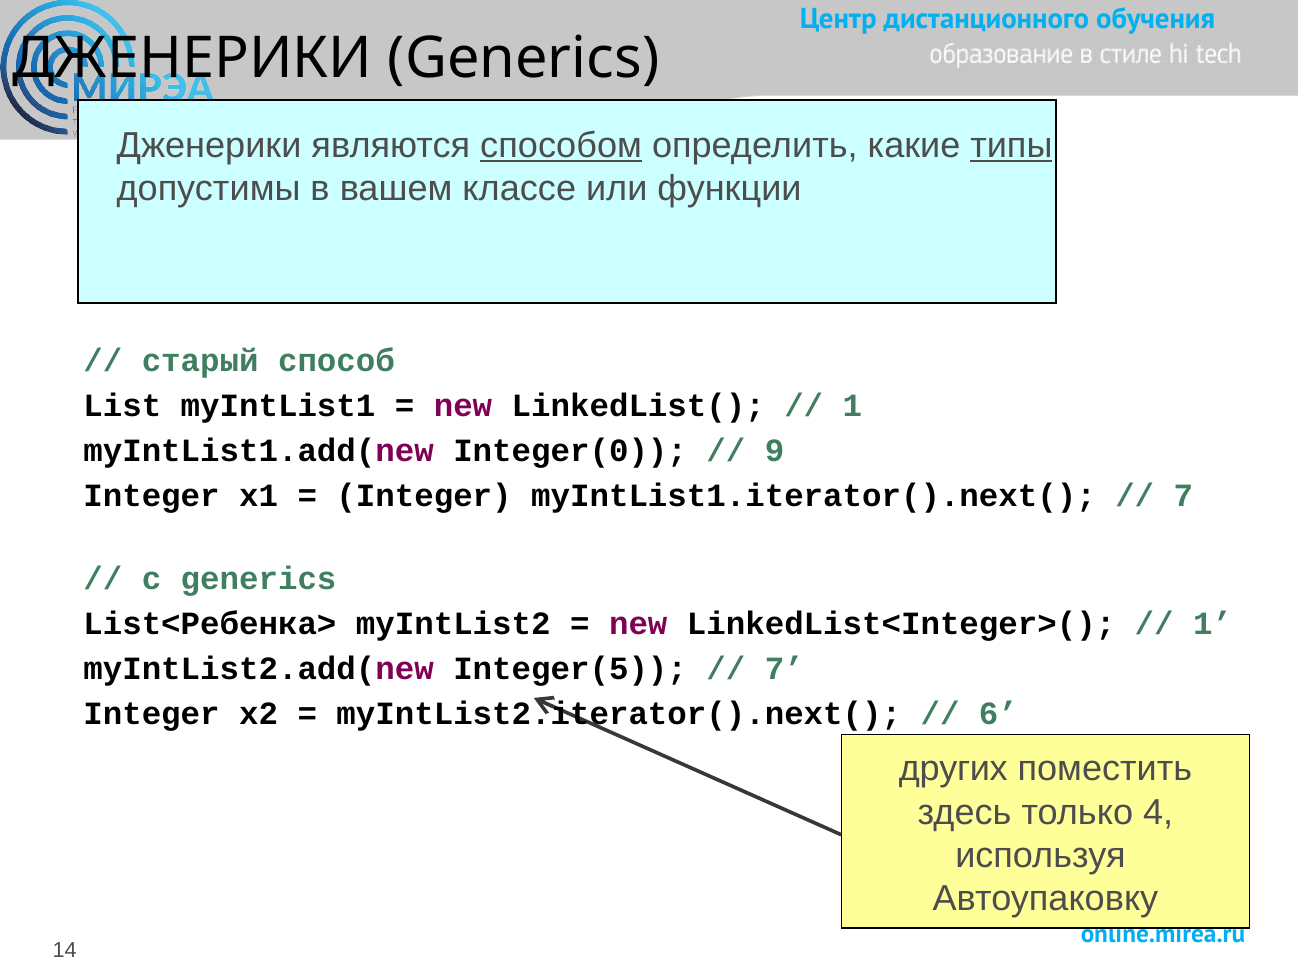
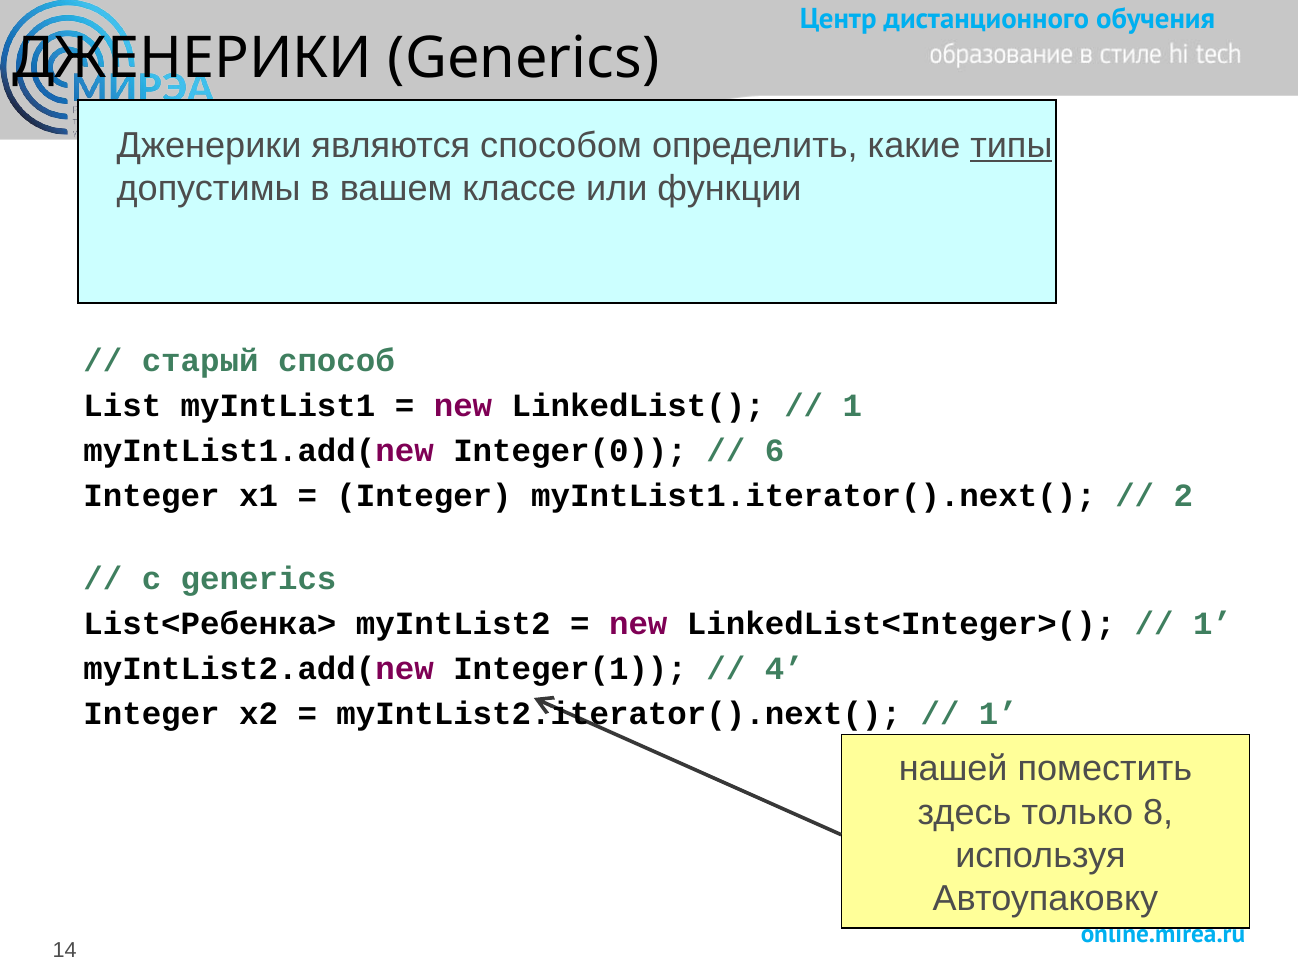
способом underline: present -> none (561, 146)
9: 9 -> 6 (775, 451)
7: 7 -> 2 (1183, 496)
Integer(5: Integer(5 -> Integer(1 (570, 669)
7: 7 -> 4 (784, 669)
6: 6 -> 1 (998, 714)
других: других -> нашей (953, 769)
4: 4 -> 8 (1158, 813)
